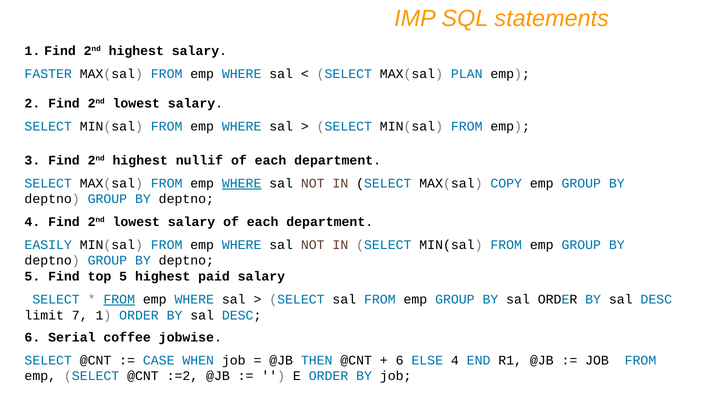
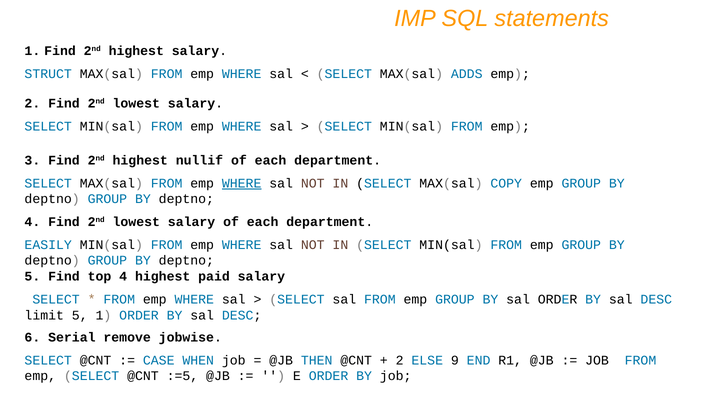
FASTER: FASTER -> STRUCT (48, 74)
PLAN: PLAN -> ADDS (467, 74)
top 5: 5 -> 4 (123, 276)
FROM underline: present -> none (119, 299)
limit 7: 7 -> 5 (80, 315)
coffee: coffee -> remove (127, 337)
6: 6 -> 2 (400, 360)
ELSE 4: 4 -> 9 (455, 360)
:=2: :=2 -> :=5 (182, 376)
